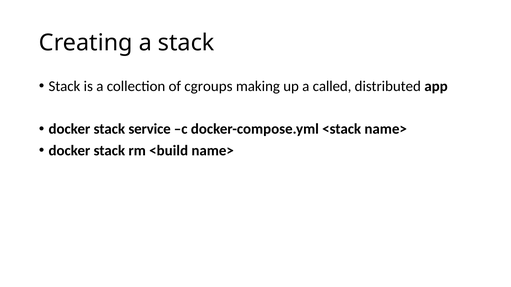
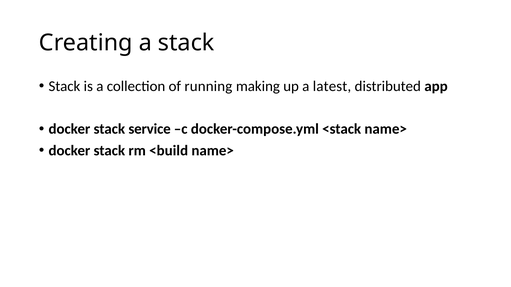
cgroups: cgroups -> running (208, 86)
called: called -> latest (332, 86)
